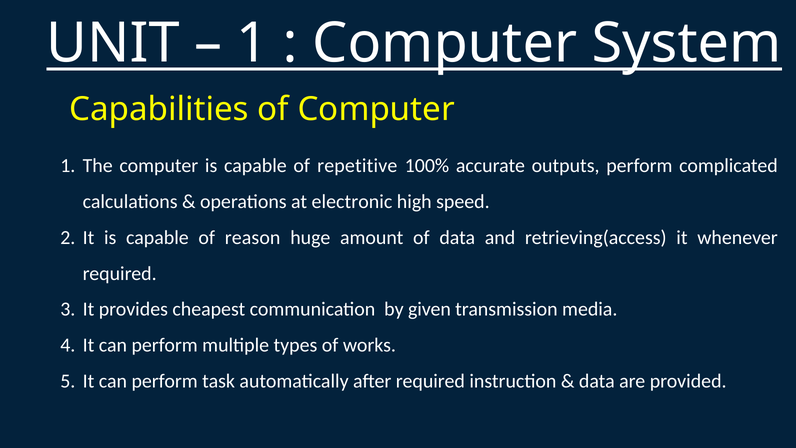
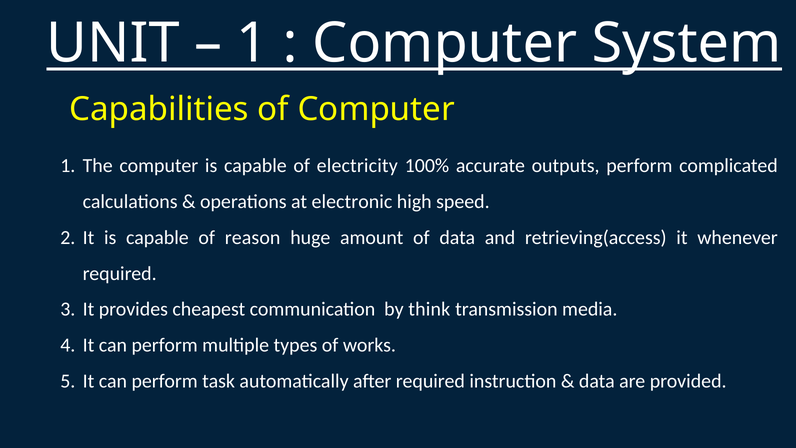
repetitive: repetitive -> electricity (357, 166)
given: given -> think (429, 309)
